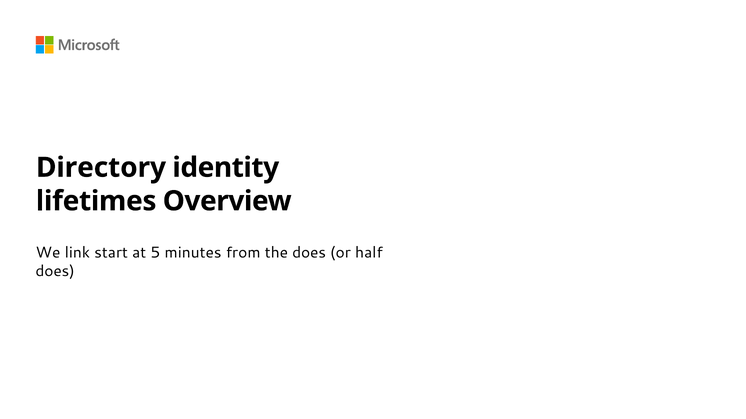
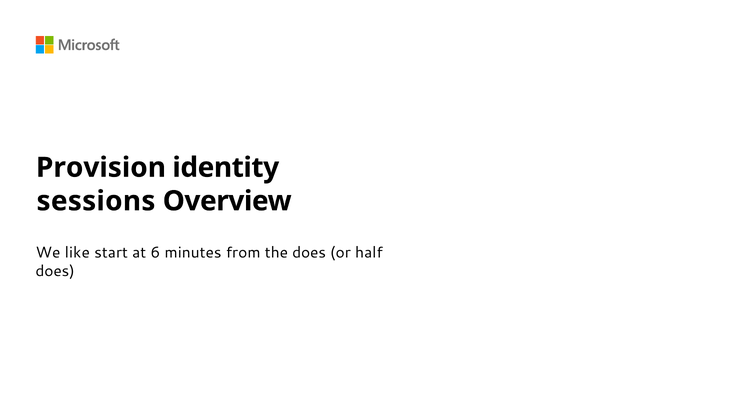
Directory: Directory -> Provision (101, 168)
lifetimes: lifetimes -> sessions (96, 201)
link: link -> like (77, 253)
5: 5 -> 6 (155, 253)
